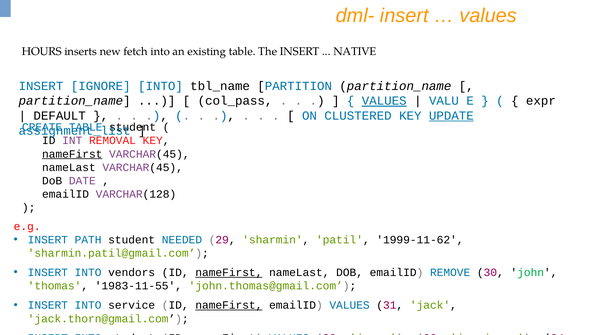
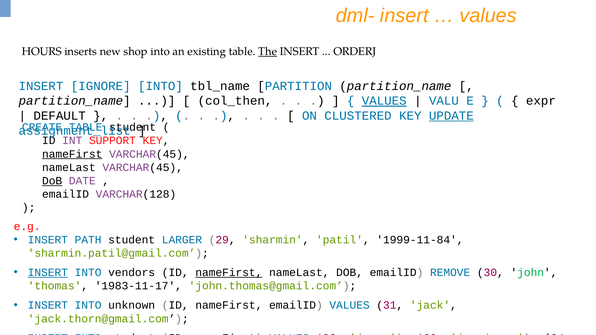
fetch: fetch -> shop (136, 51)
The underline: none -> present (268, 51)
NATIVE: NATIVE -> ORDERJ (355, 51)
col_pass: col_pass -> col_then (235, 101)
REMOVAL: REMOVAL -> SUPPORT (112, 141)
DoB underline: none -> present (52, 181)
NEEDED: NEEDED -> LARGER (182, 240)
1999-11-62: 1999-11-62 -> 1999-11-84 (420, 240)
INSERT underline: none -> present (48, 273)
1983-11-55: 1983-11-55 -> 1983-11-17 (138, 286)
service: service -> unknown (132, 306)
nameFirst underline: present -> none (229, 306)
